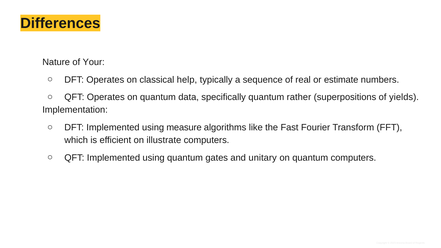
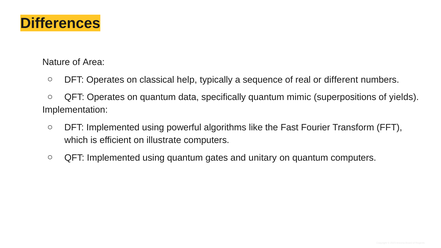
Your: Your -> Area (94, 62)
estimate: estimate -> different (341, 80)
rather: rather -> mimic (299, 97)
measure: measure -> powerful (184, 128)
